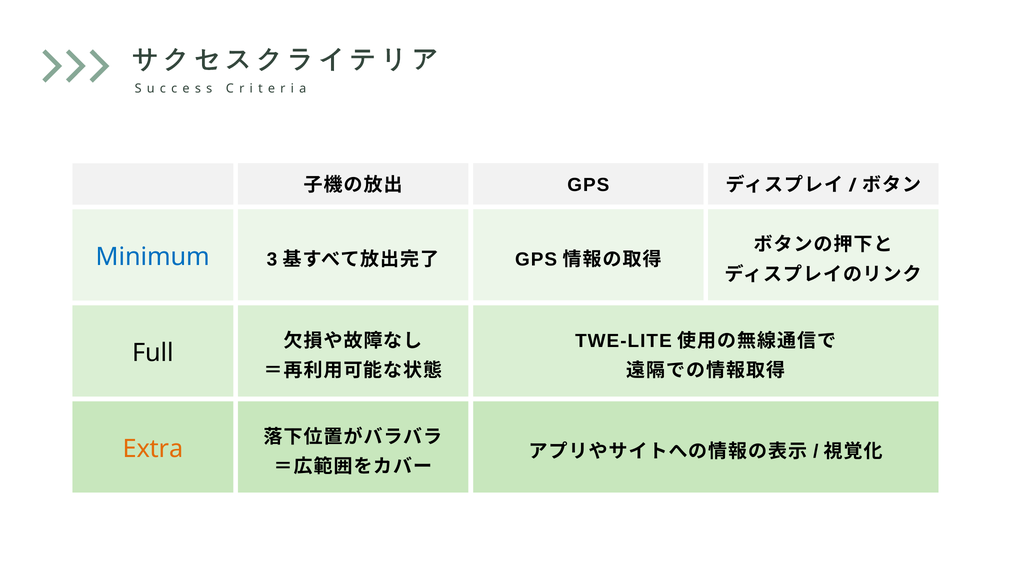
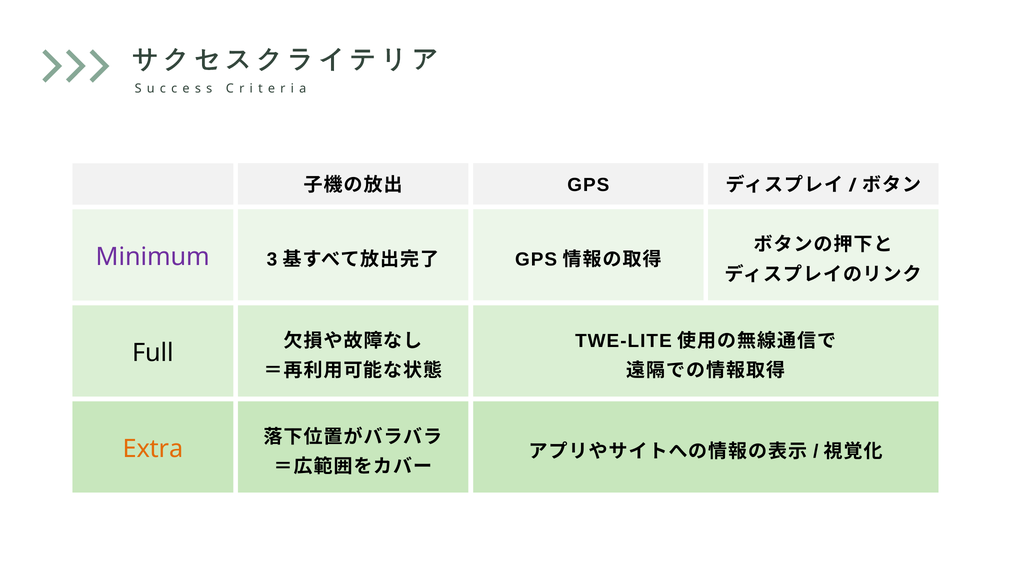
Minimum colour: blue -> purple (153, 257)
